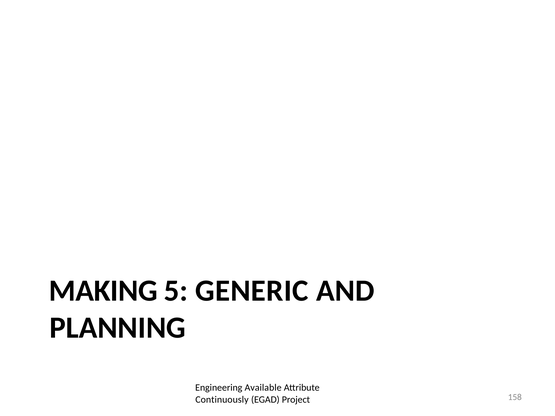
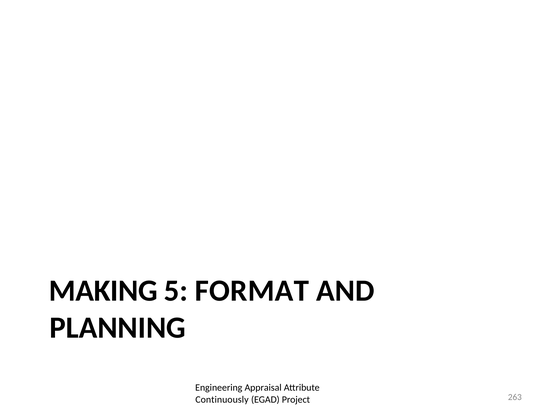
GENERIC: GENERIC -> FORMAT (252, 291)
Available: Available -> Appraisal (263, 388)
158: 158 -> 263 (515, 397)
